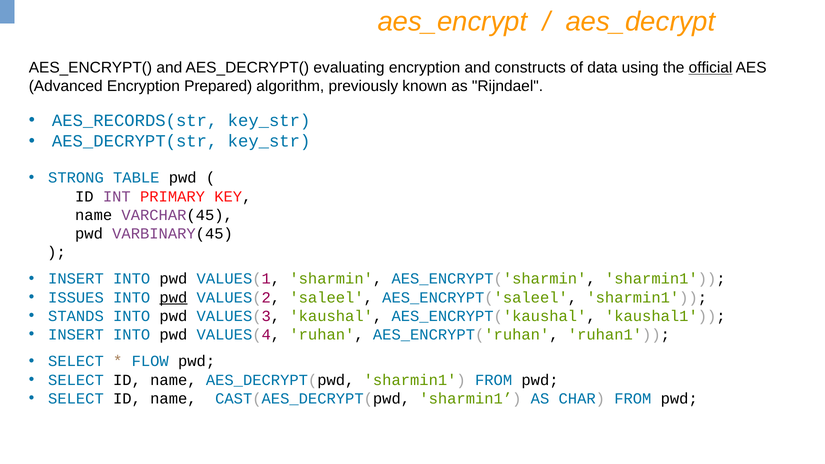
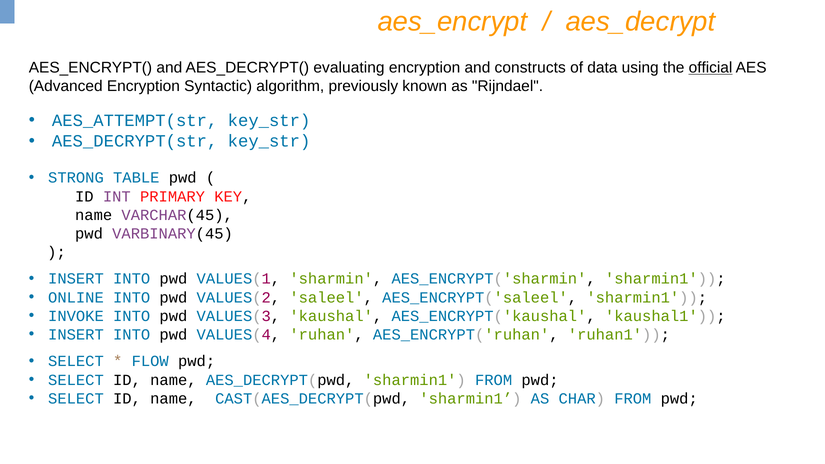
Prepared: Prepared -> Syntactic (218, 86)
AES_RECORDS(str: AES_RECORDS(str -> AES_ATTEMPT(str (135, 121)
ISSUES: ISSUES -> ONLINE (76, 297)
pwd underline: present -> none (173, 297)
STANDS: STANDS -> INVOKE (76, 316)
